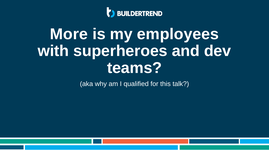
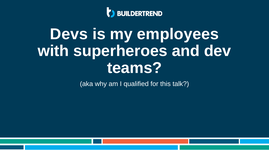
More: More -> Devs (69, 34)
